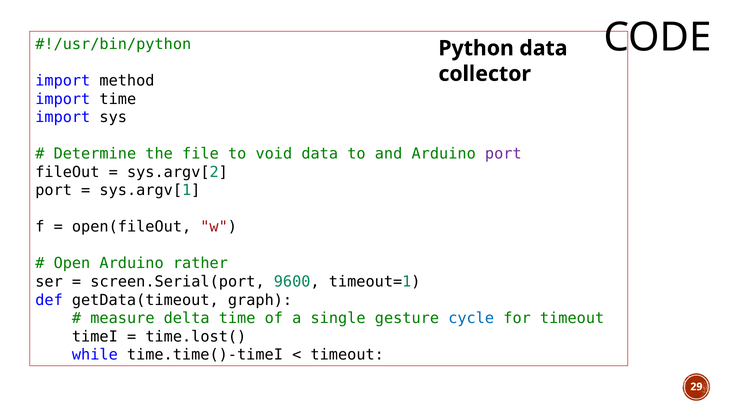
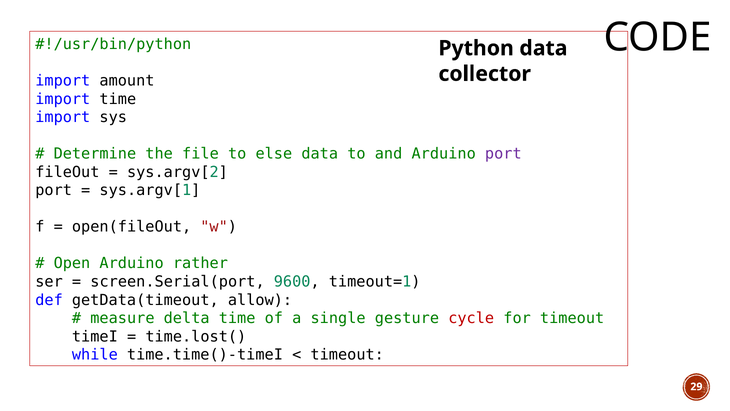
method: method -> amount (127, 81)
void: void -> else (274, 154)
graph: graph -> allow (260, 300)
cycle colour: blue -> red (471, 318)
